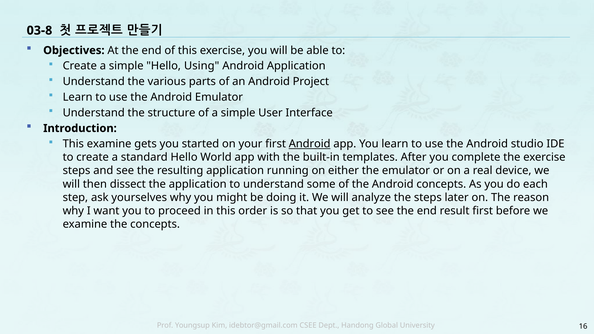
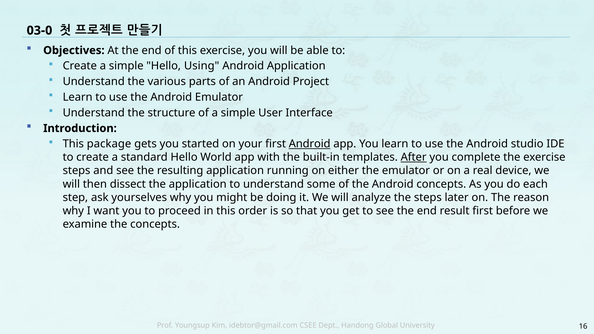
03-8: 03-8 -> 03-0 (39, 31)
This examine: examine -> package (109, 144)
After underline: none -> present (414, 157)
